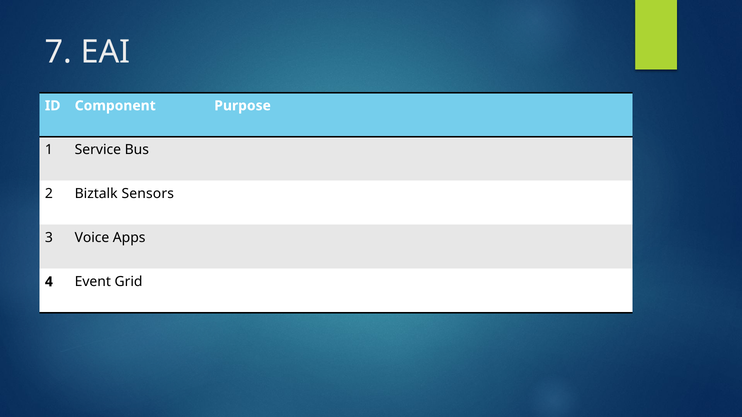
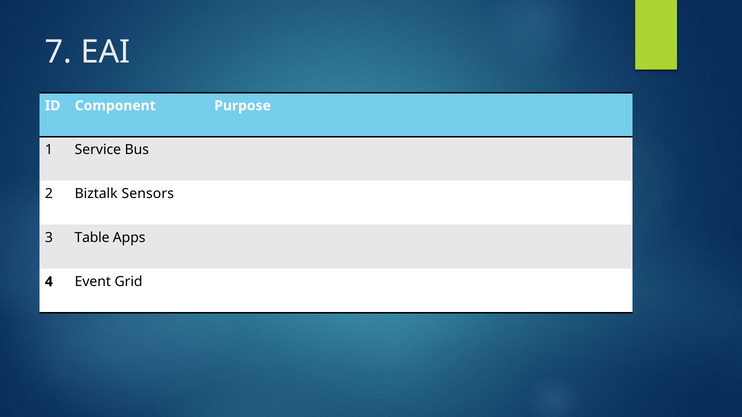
Voice: Voice -> Table (92, 238)
